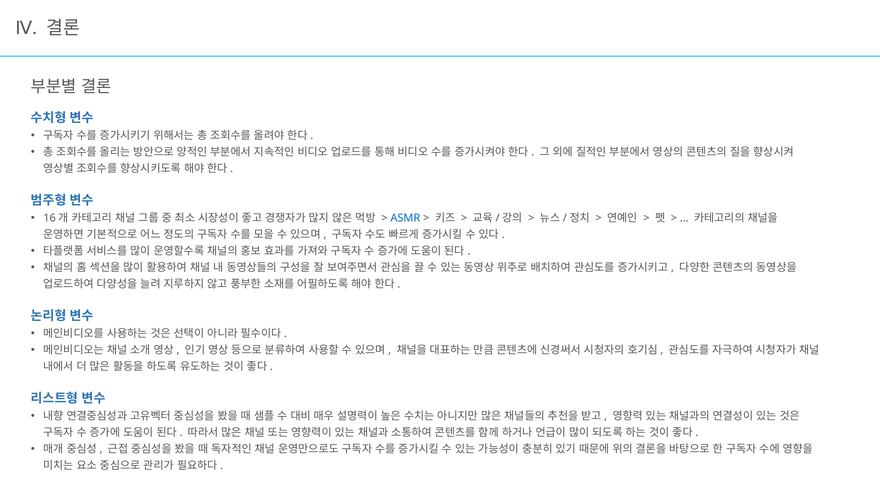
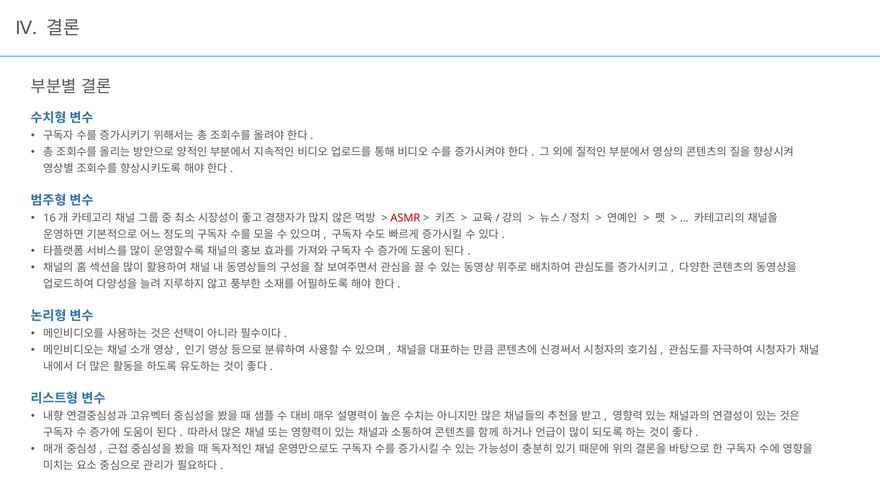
ASMR colour: blue -> red (405, 218)
